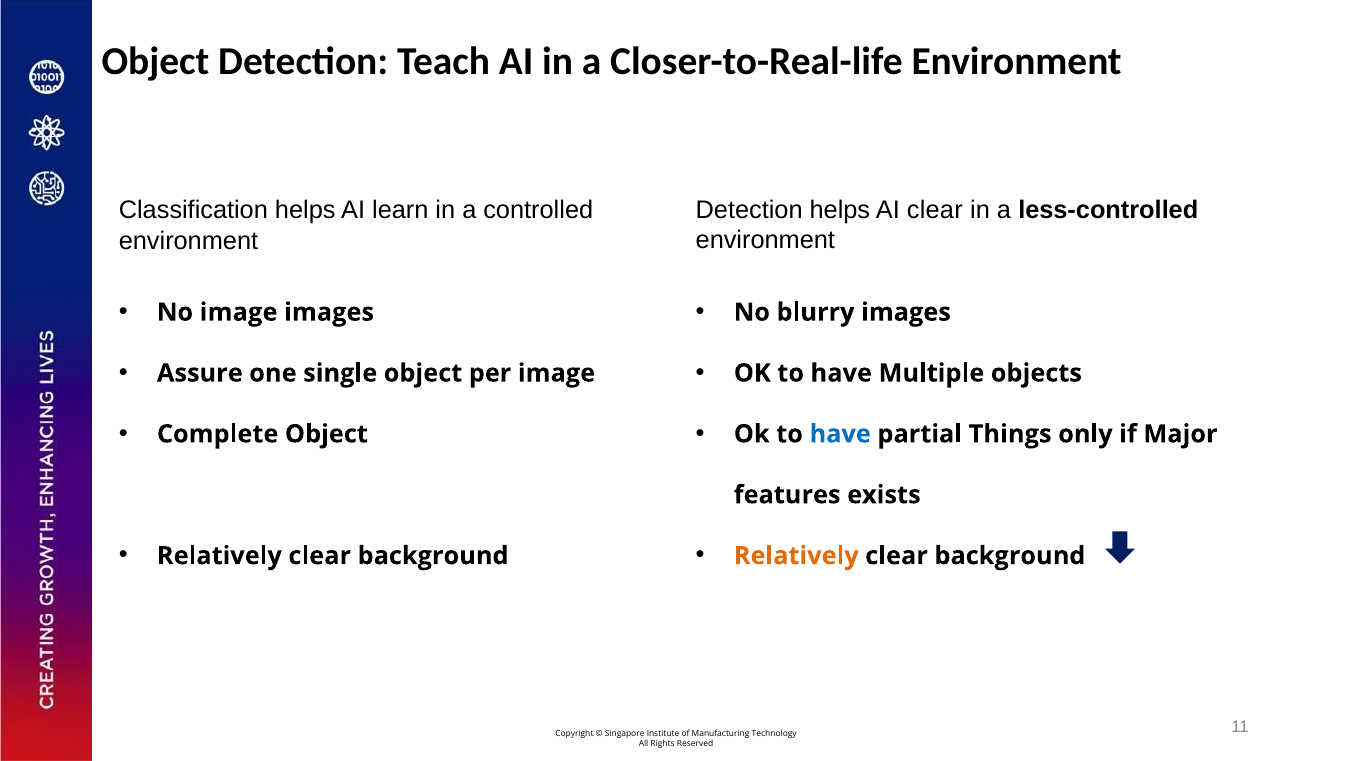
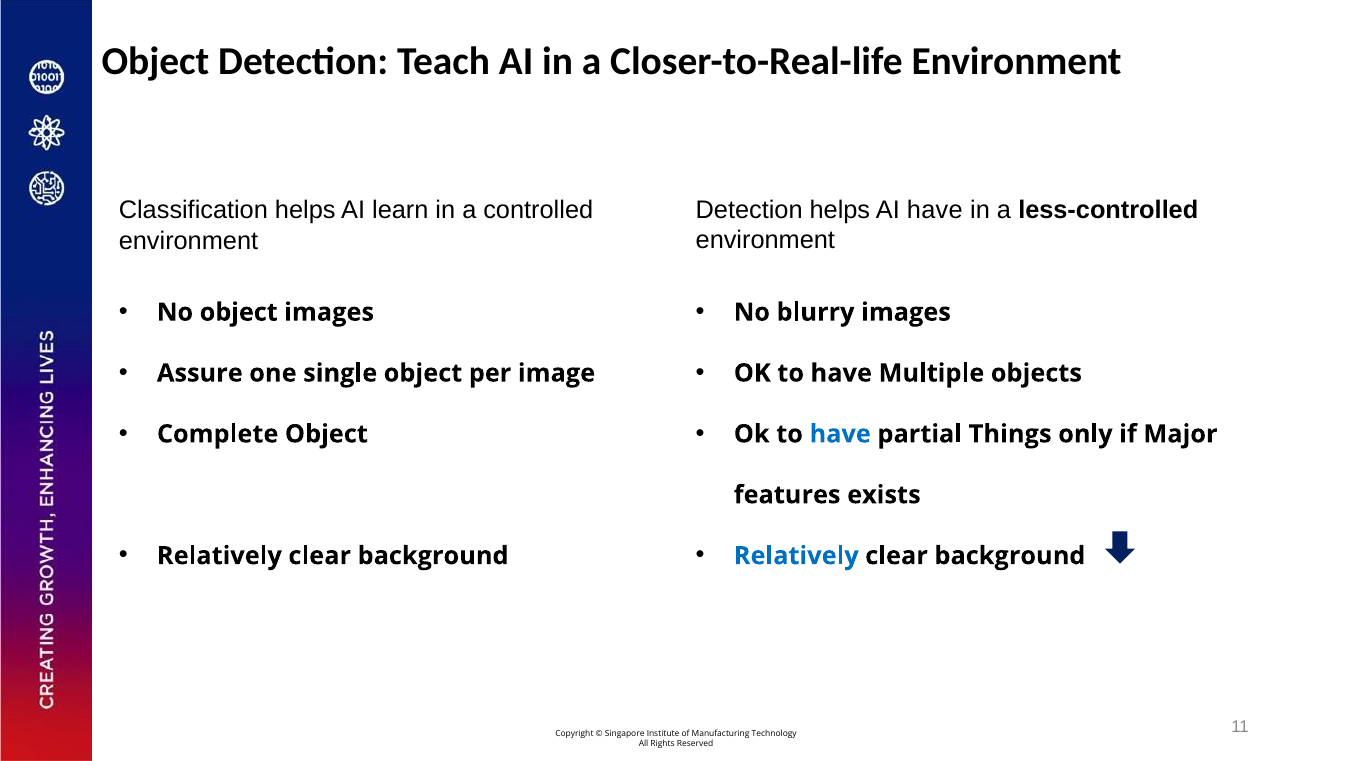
AI clear: clear -> have (935, 210)
No image: image -> object (239, 312)
Relatively colour: orange -> blue (796, 555)
